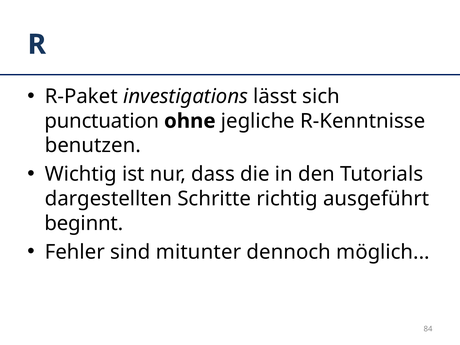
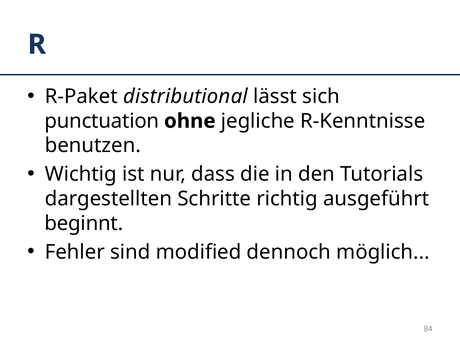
investigations: investigations -> distributional (185, 96)
mitunter: mitunter -> modified (199, 252)
